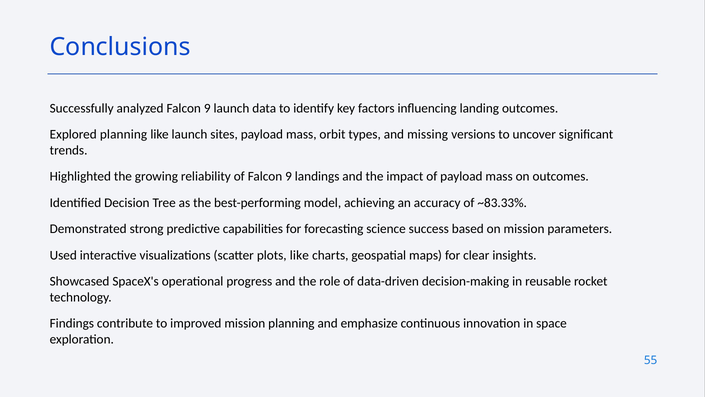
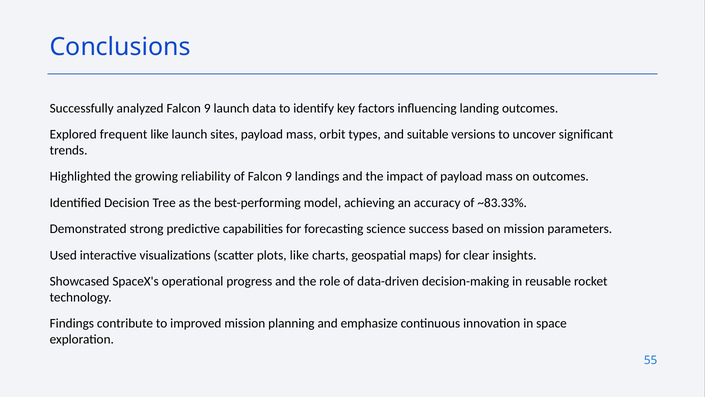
Explored planning: planning -> frequent (124, 134)
missing: missing -> suitable (428, 134)
